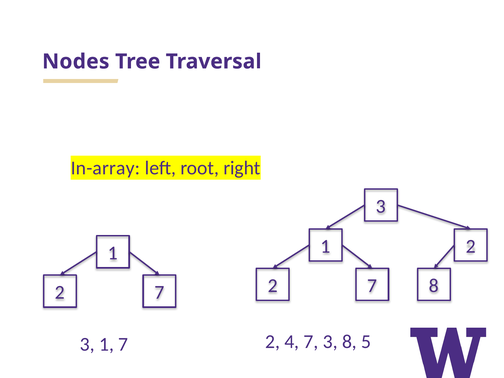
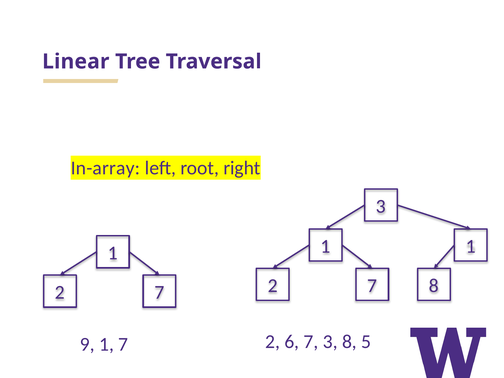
Nodes: Nodes -> Linear (76, 62)
2: 2 -> 1 (471, 246)
3: 3 -> 9 (87, 344)
4: 4 -> 6 (292, 342)
